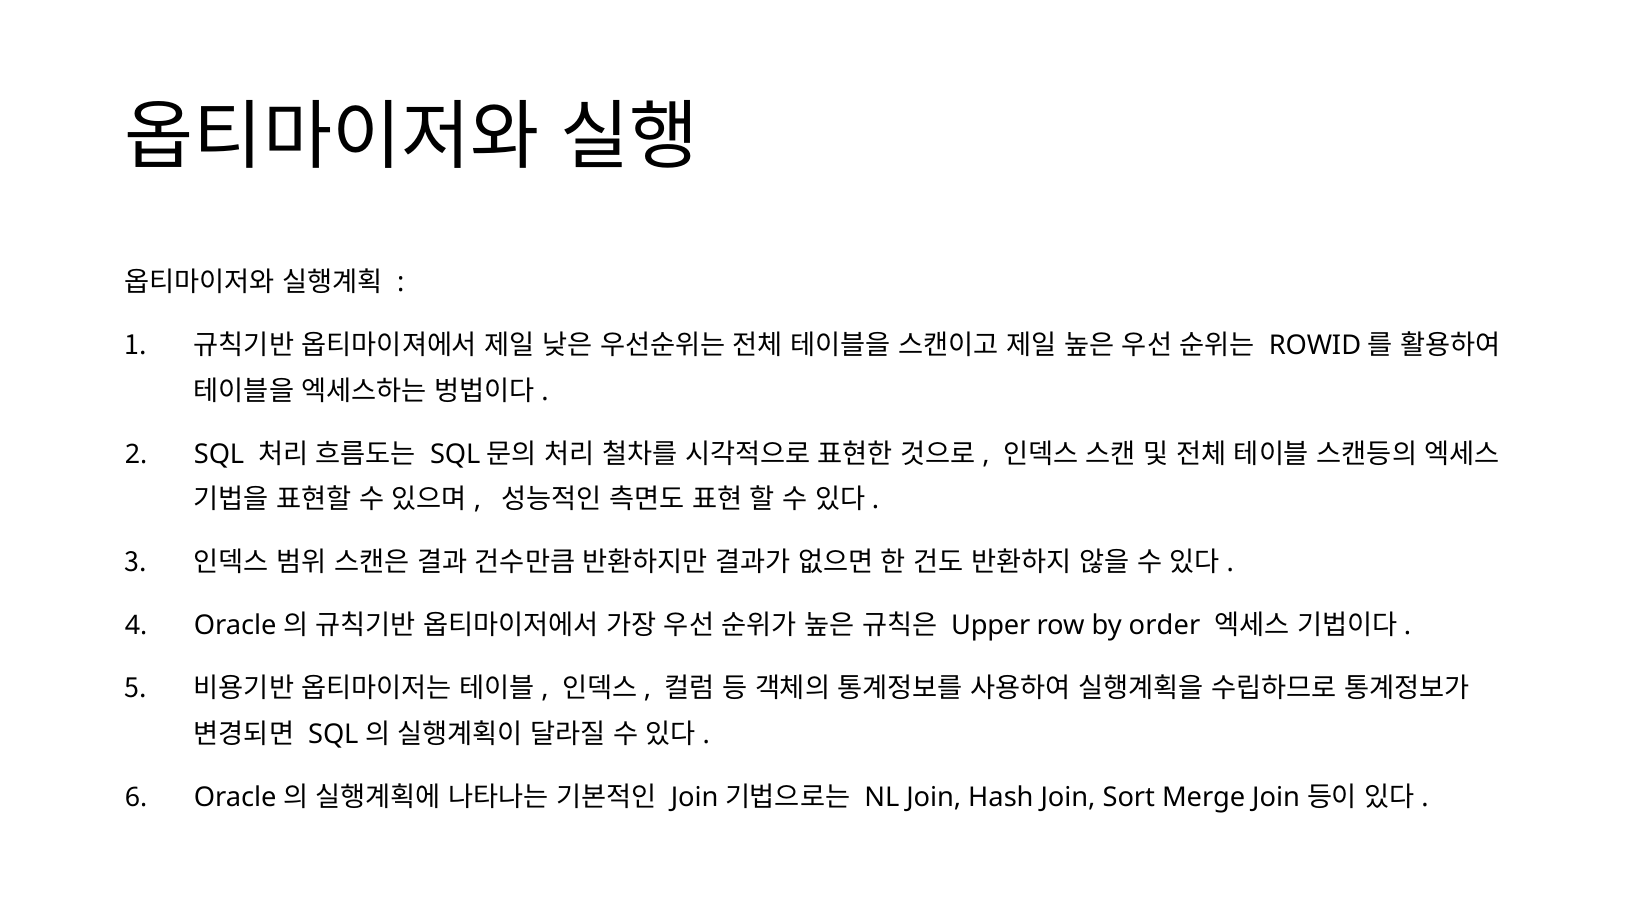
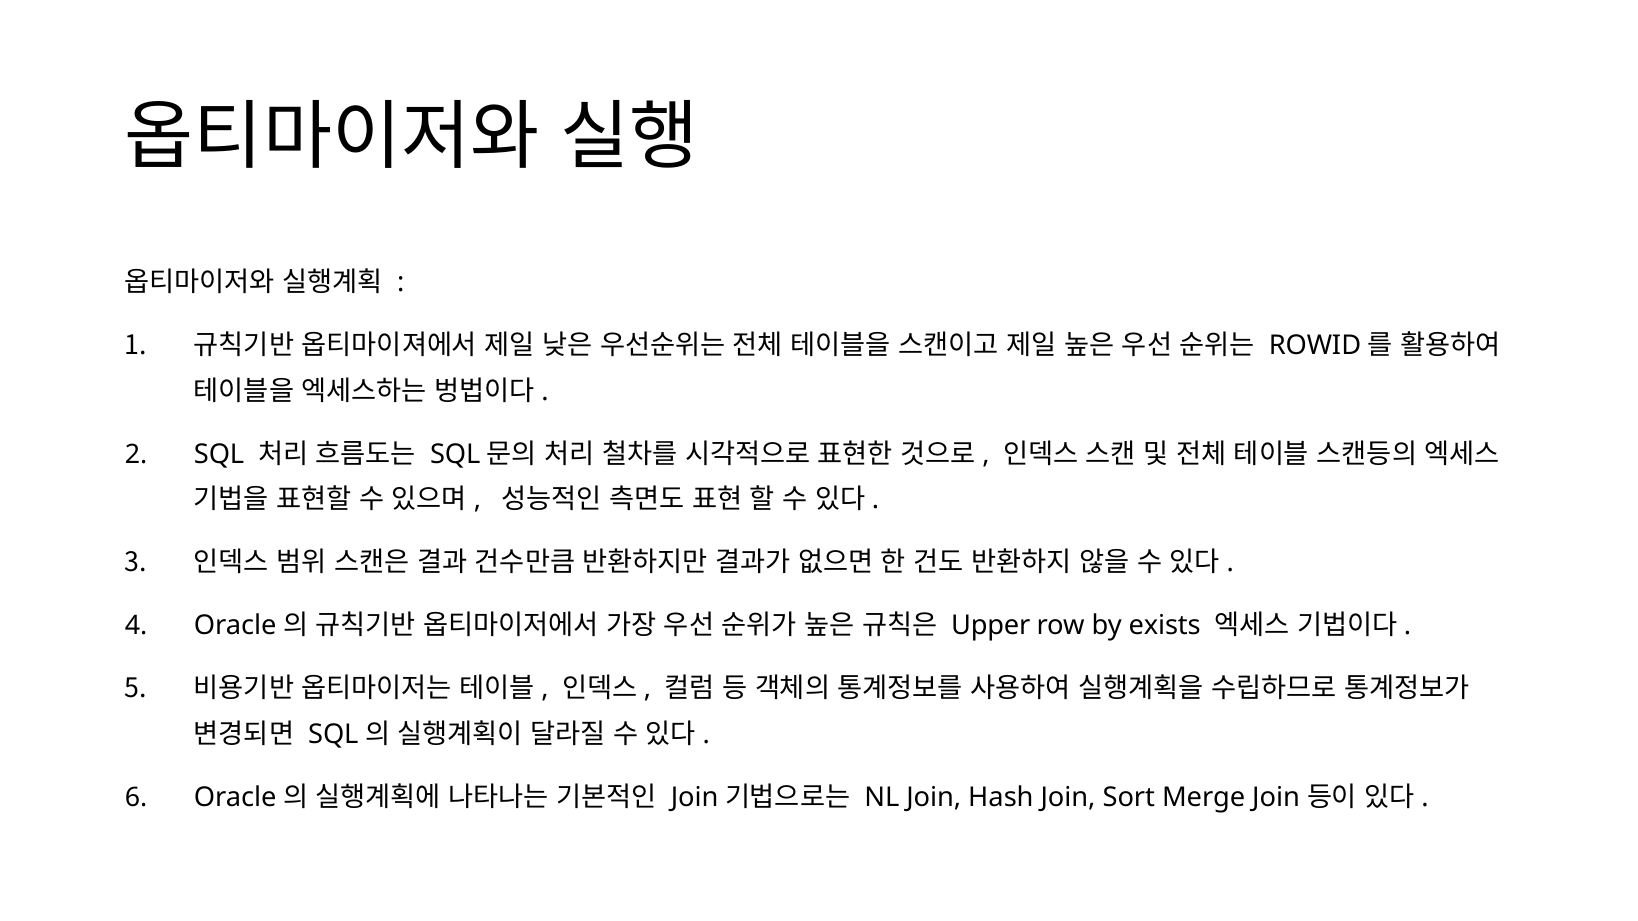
order: order -> exists (1165, 626)
